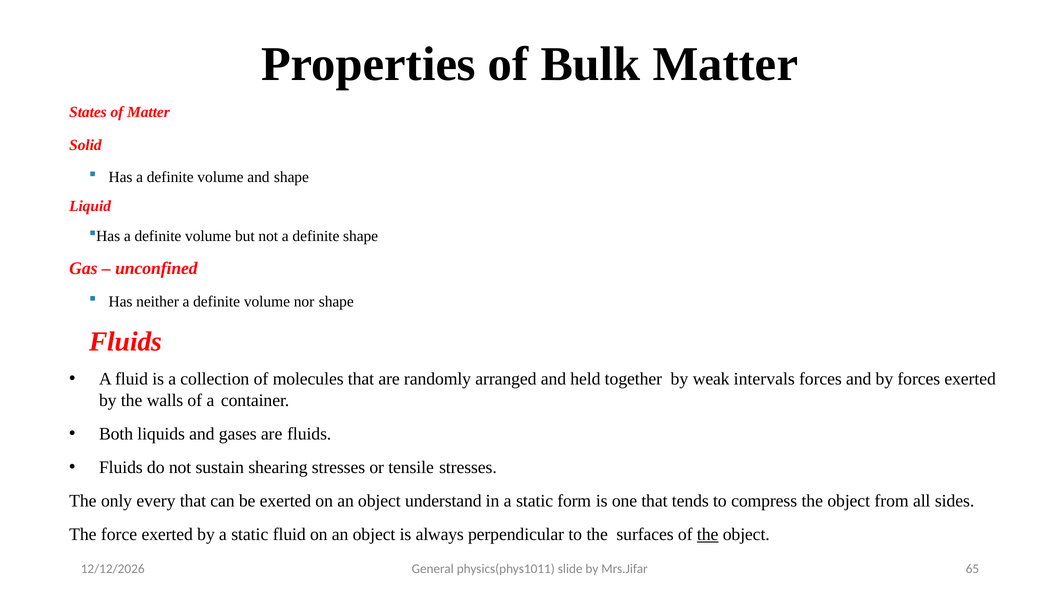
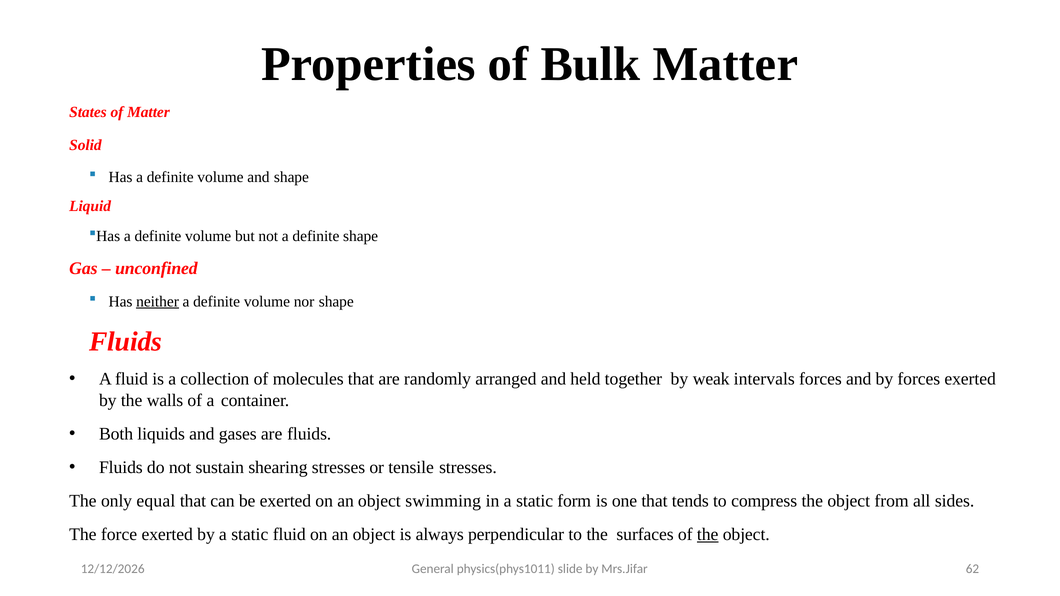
neither underline: none -> present (158, 302)
every: every -> equal (156, 501)
understand: understand -> swimming (443, 501)
65: 65 -> 62 (972, 569)
